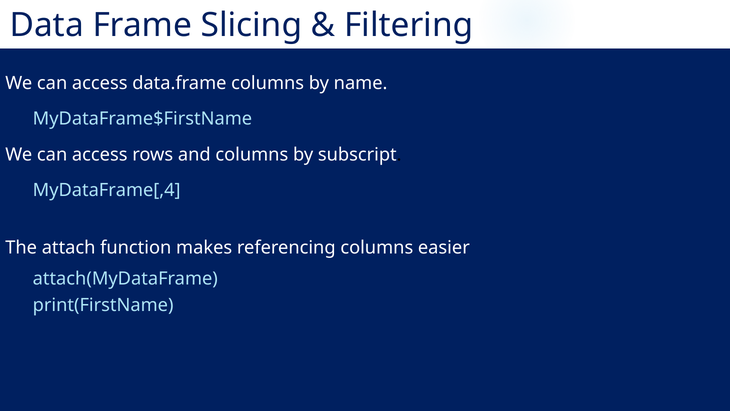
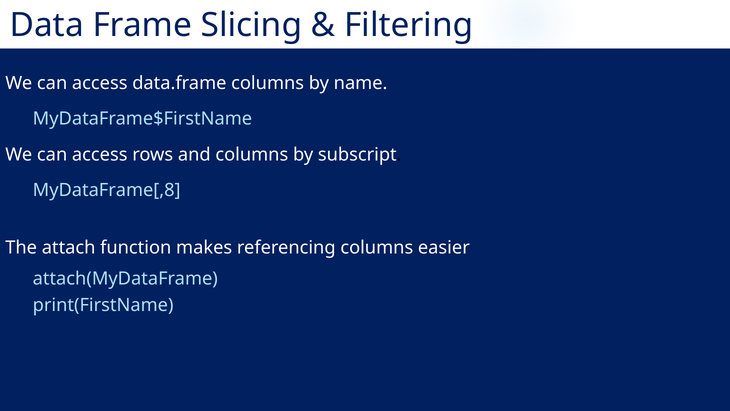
MyDataFrame[,4: MyDataFrame[,4 -> MyDataFrame[,8 (107, 190)
